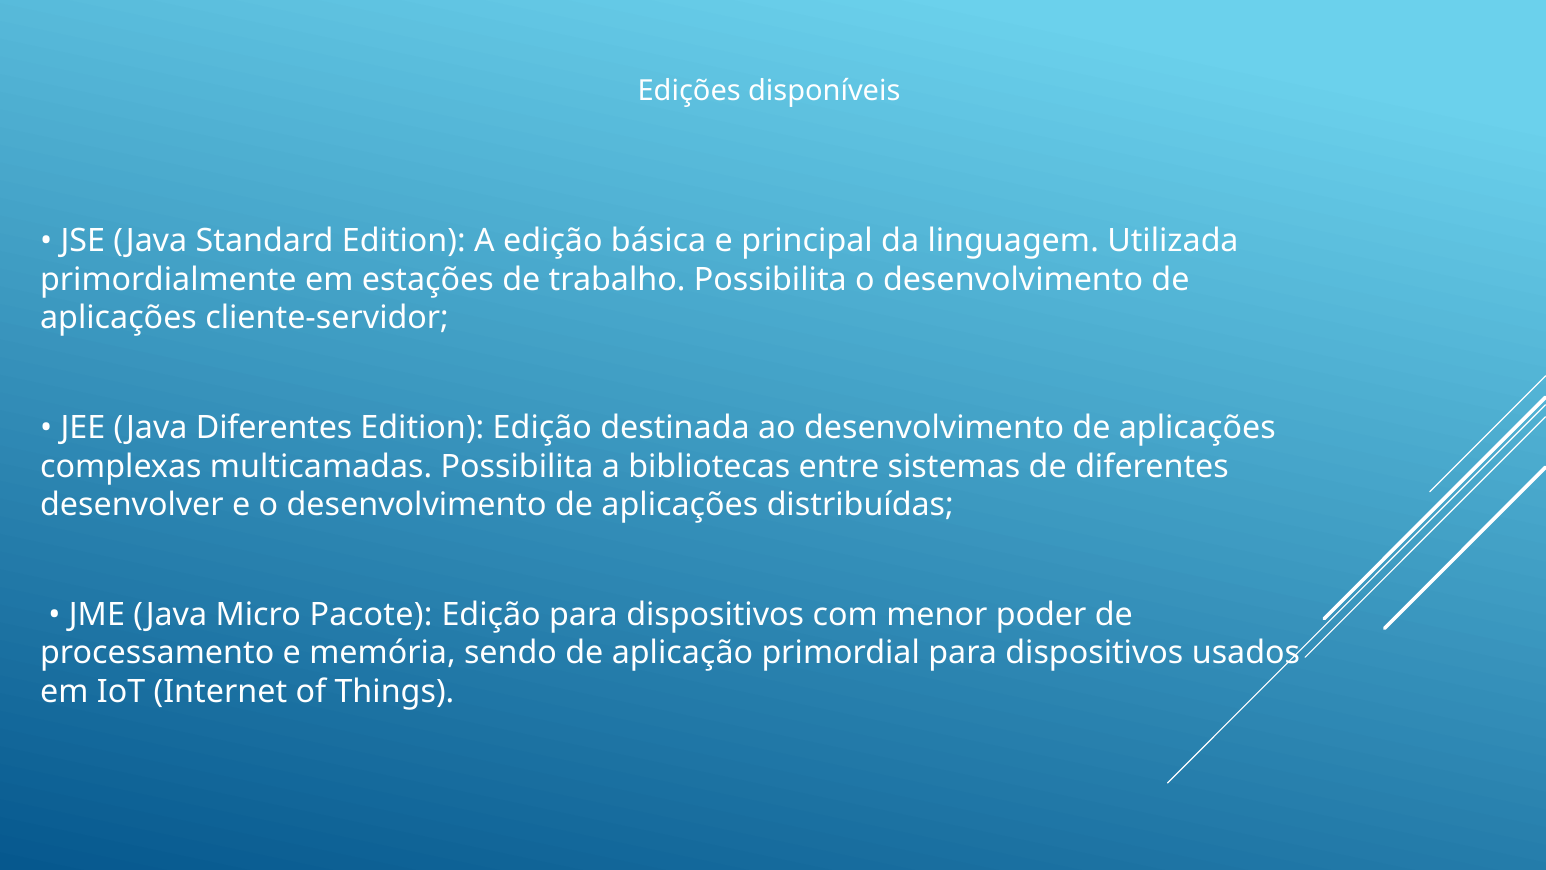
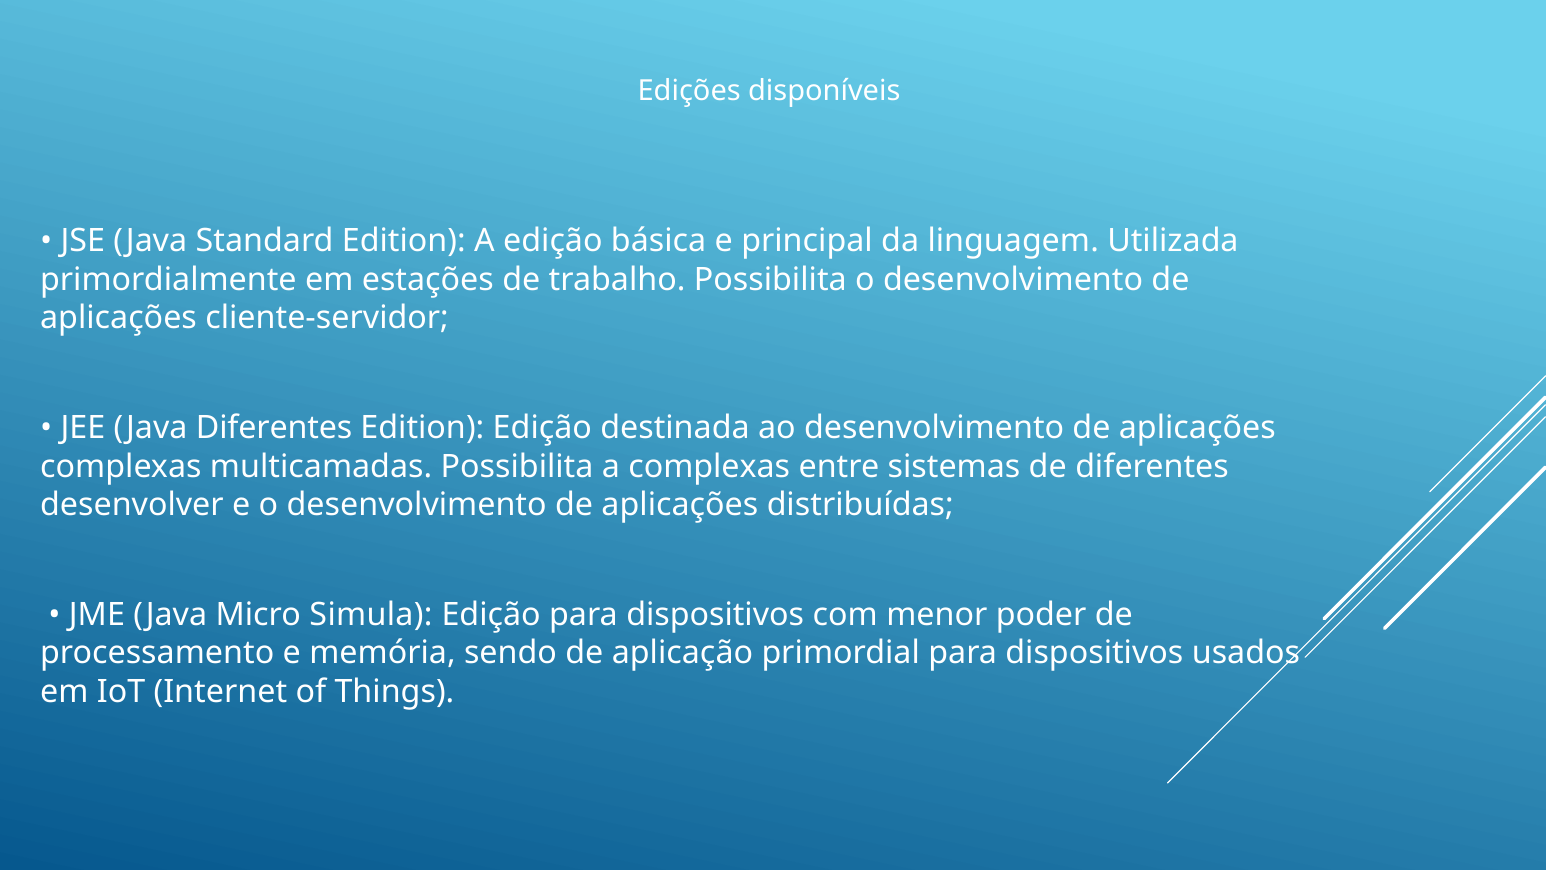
a bibliotecas: bibliotecas -> complexas (709, 466)
Pacote: Pacote -> Simula (371, 614)
